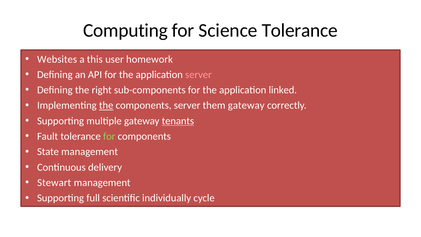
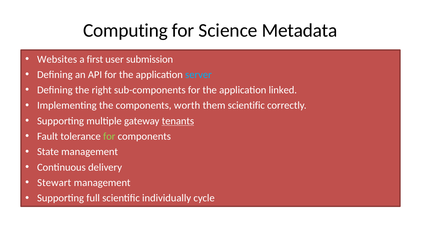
Science Tolerance: Tolerance -> Metadata (300, 31)
this: this -> first (95, 59)
homework: homework -> submission (150, 59)
server colour: pink -> light blue (198, 75)
the underline: present -> none (106, 105)
components server: server -> worth (187, 105)
them gateway: gateway -> scientific (246, 105)
